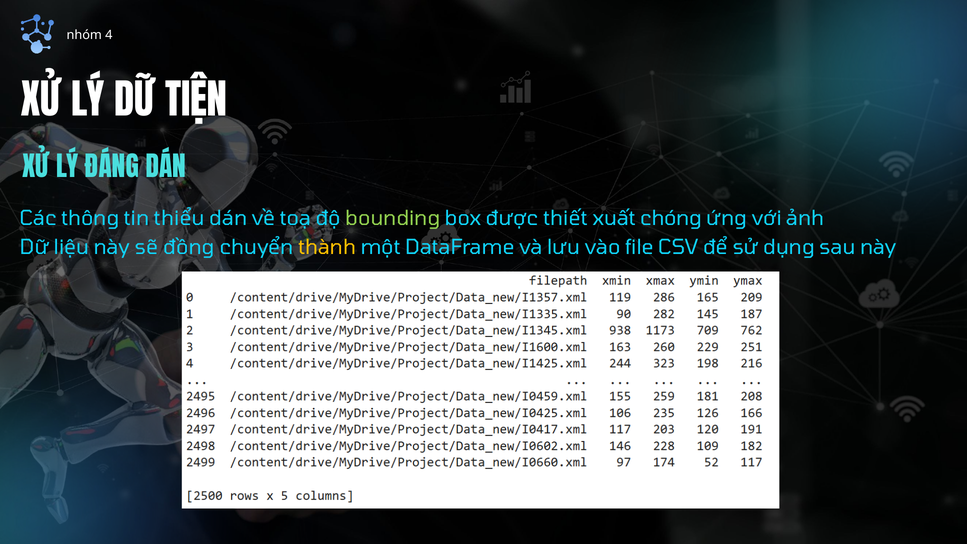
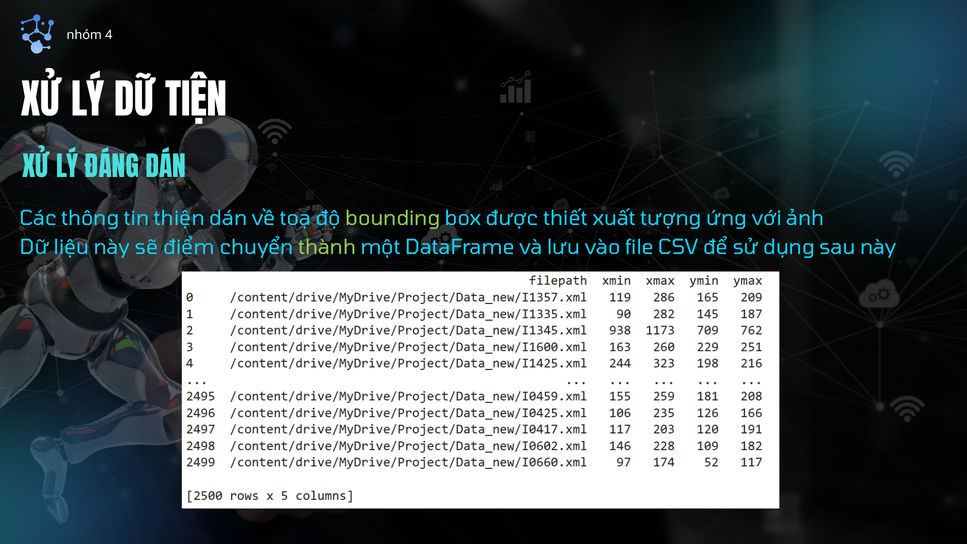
thiểu: thiểu -> thiện (179, 218)
chóng: chóng -> tượng (671, 218)
đồng: đồng -> điểm (189, 247)
thành colour: yellow -> light green (327, 247)
